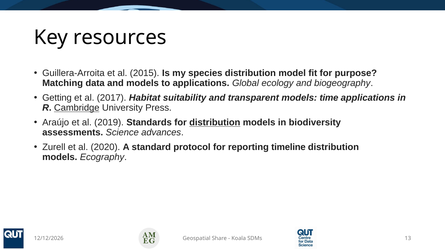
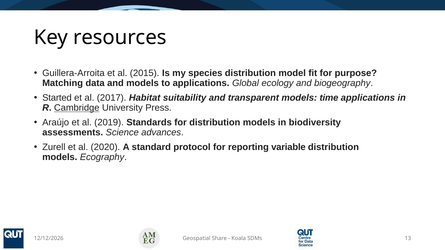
Getting: Getting -> Started (57, 98)
distribution underline: present -> none (215, 123)
timeline: timeline -> variable (288, 147)
